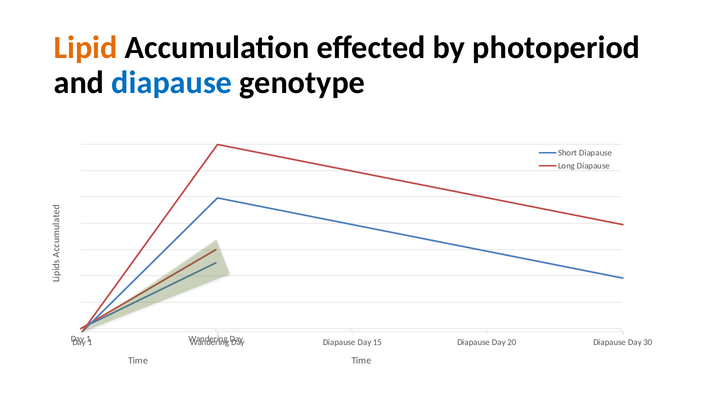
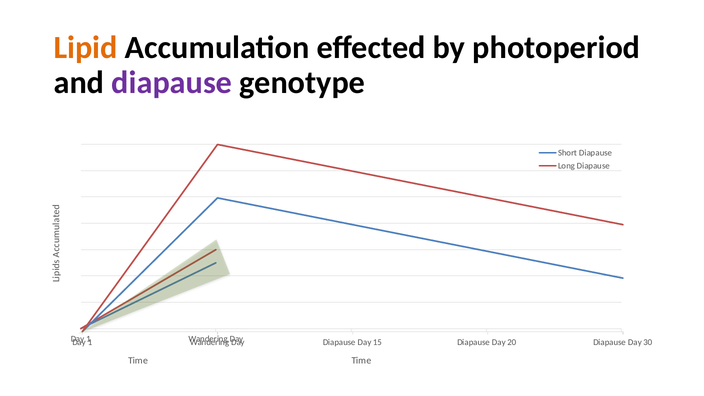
diapause colour: blue -> purple (172, 82)
